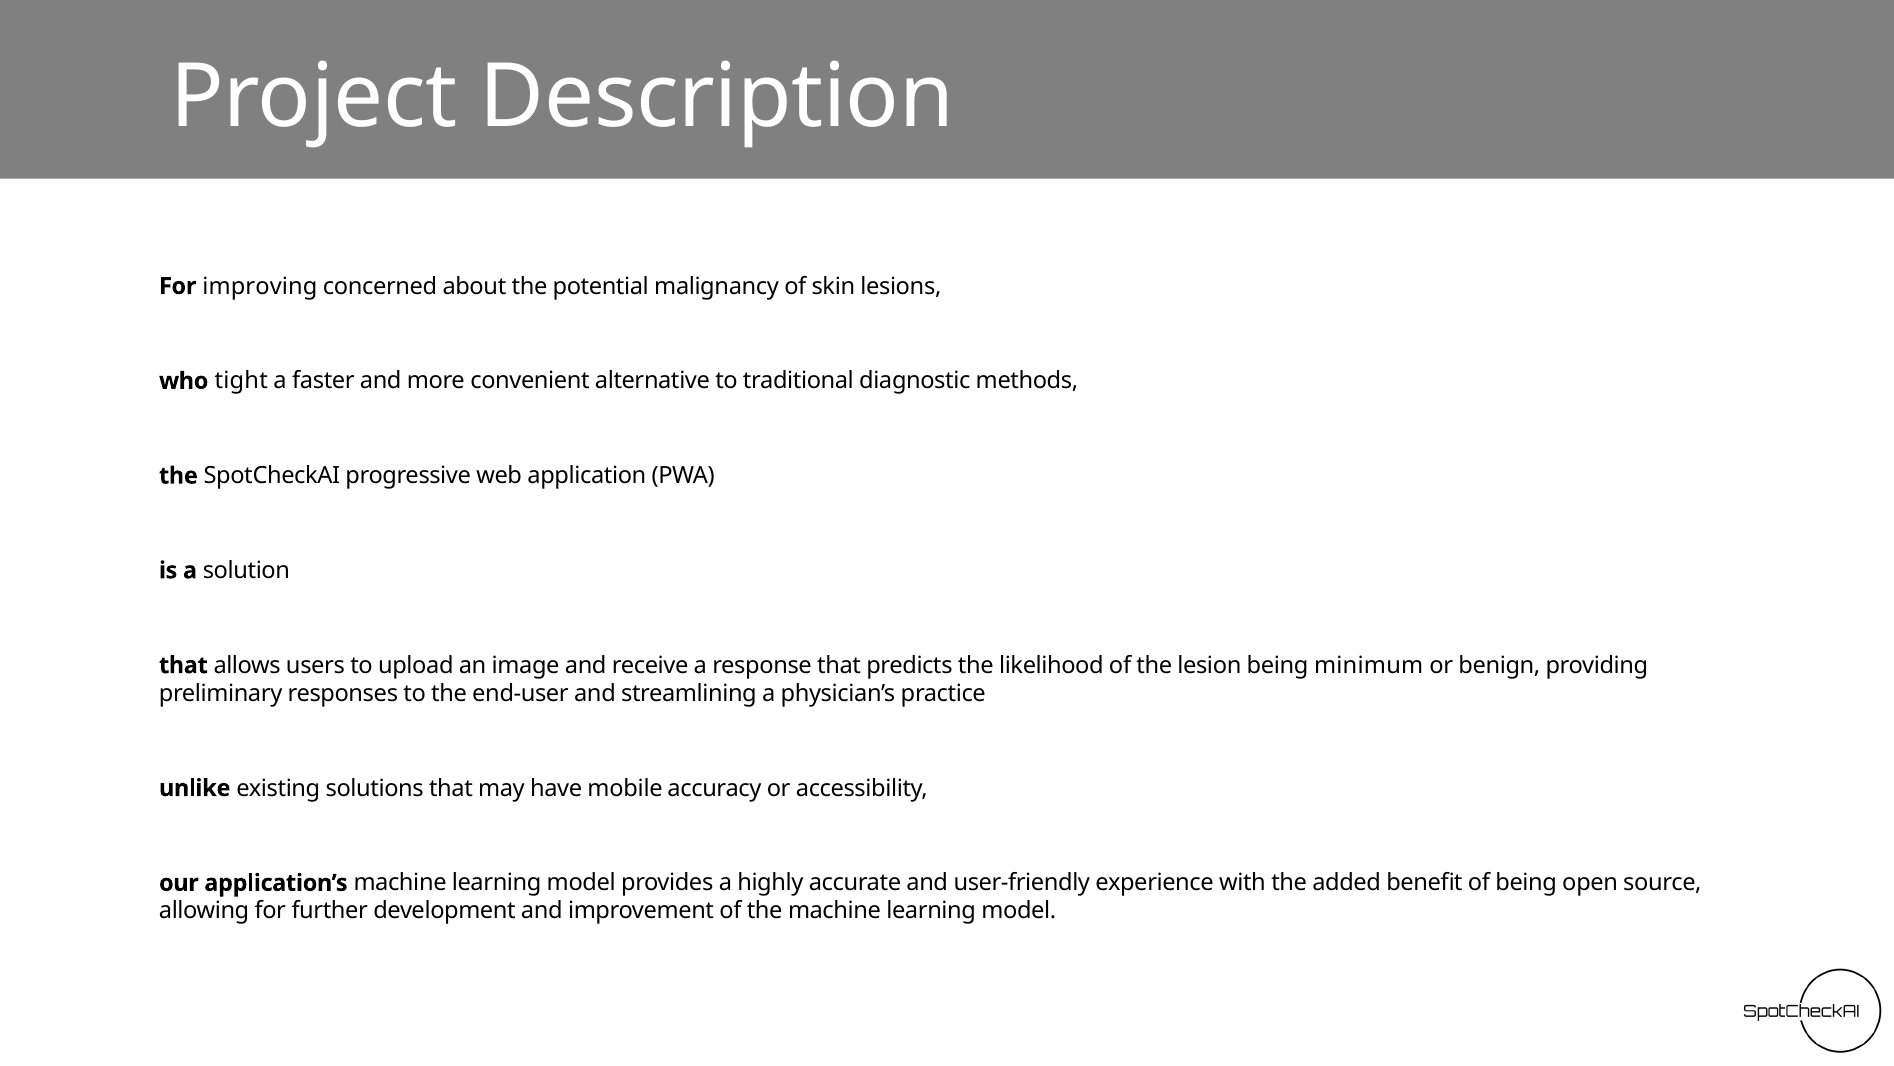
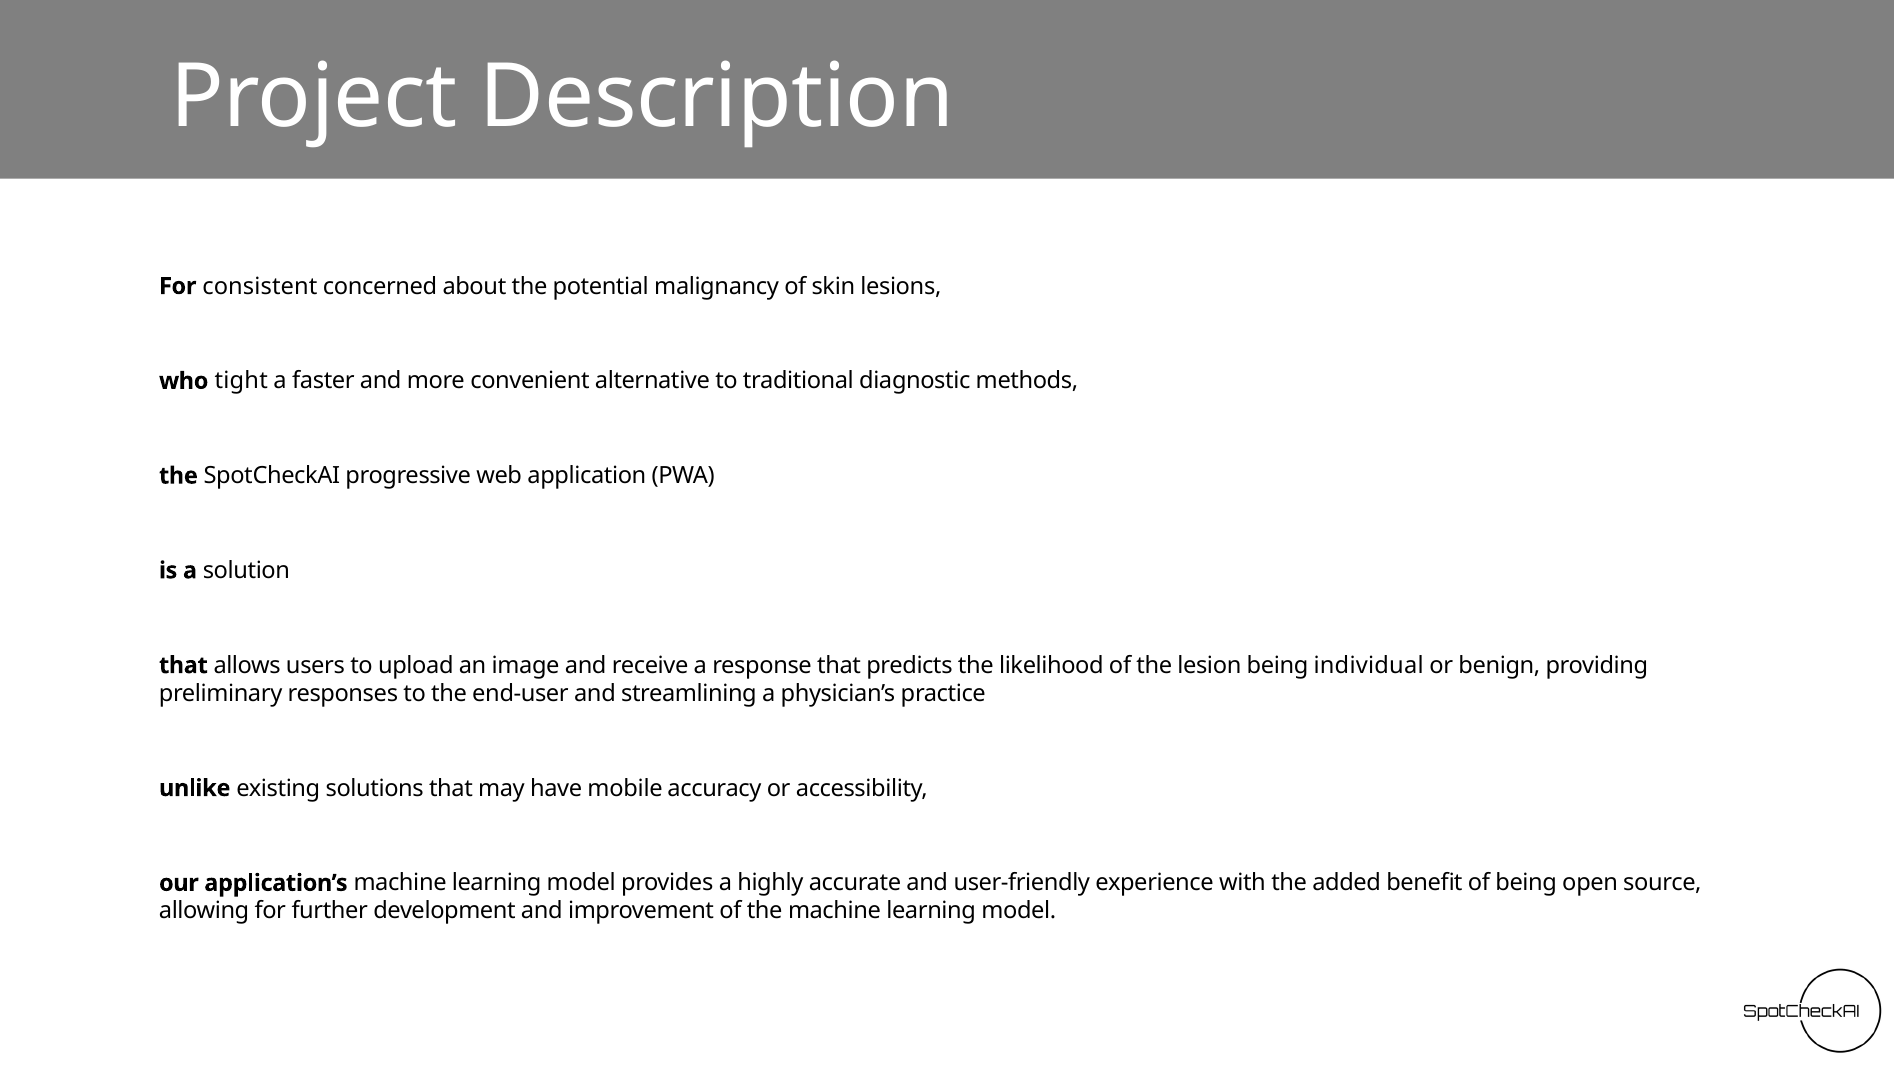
improving: improving -> consistent (260, 286)
minimum: minimum -> individual (1369, 665)
